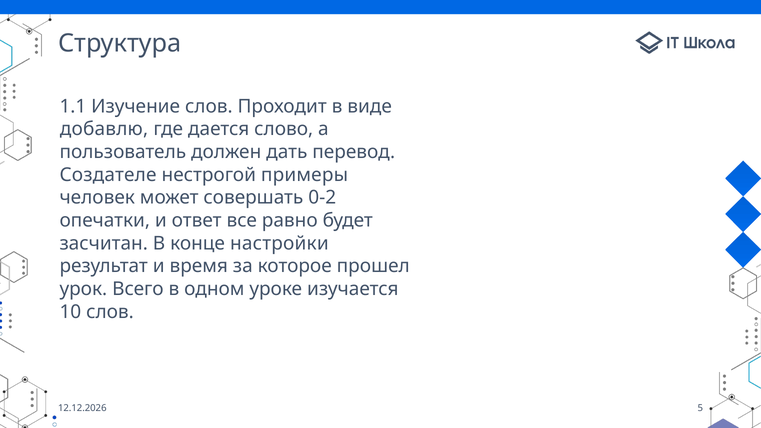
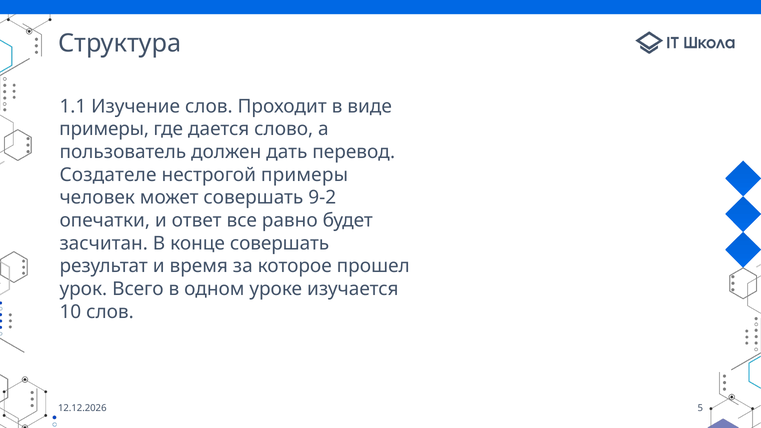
добавлю: добавлю -> примеры (104, 129)
0-2: 0-2 -> 9-2 (322, 198)
конце настройки: настройки -> совершать (280, 243)
